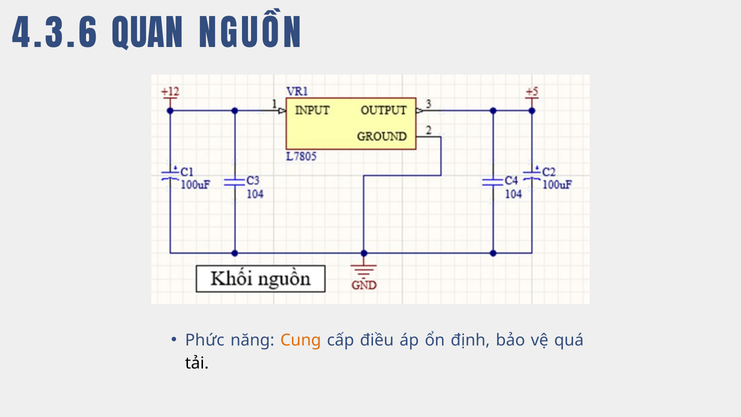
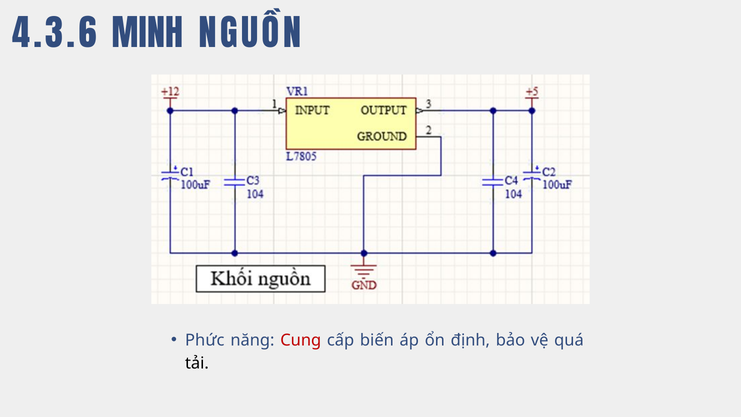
QUAN: QUAN -> MINH (148, 35)
Cung colour: orange -> red (301, 340)
điều: điều -> biến (377, 340)
